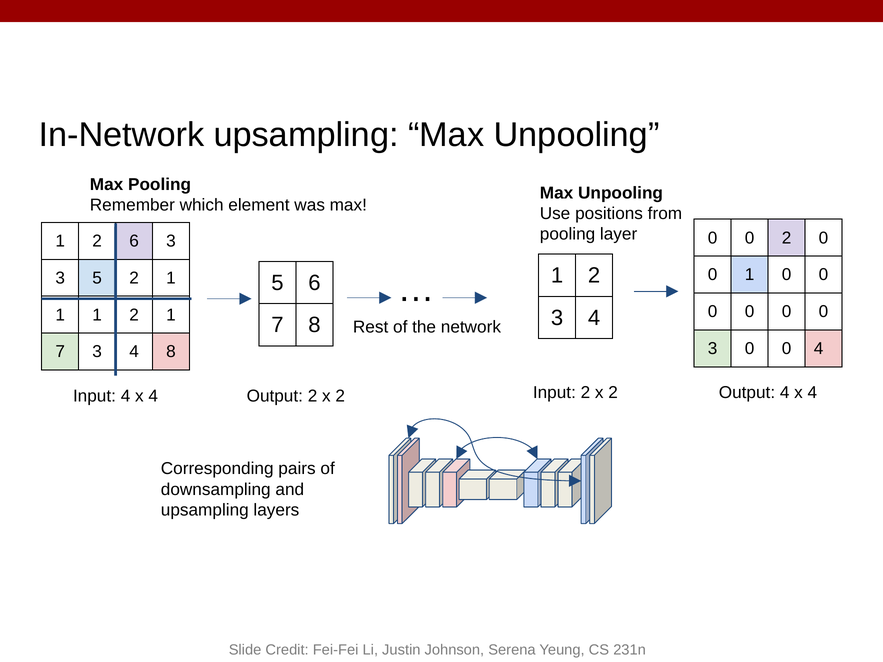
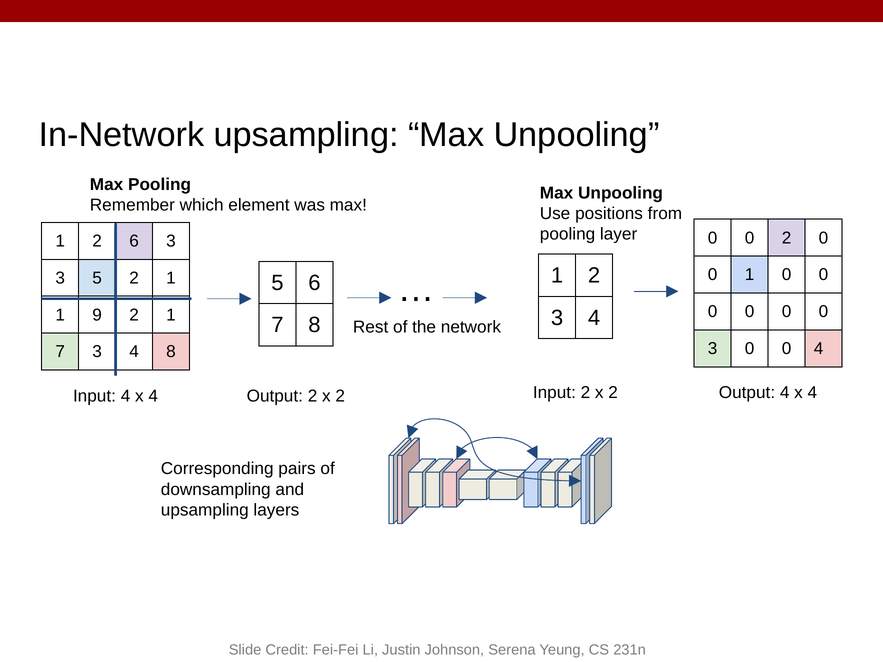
1: 1 -> 9 (97, 315)
